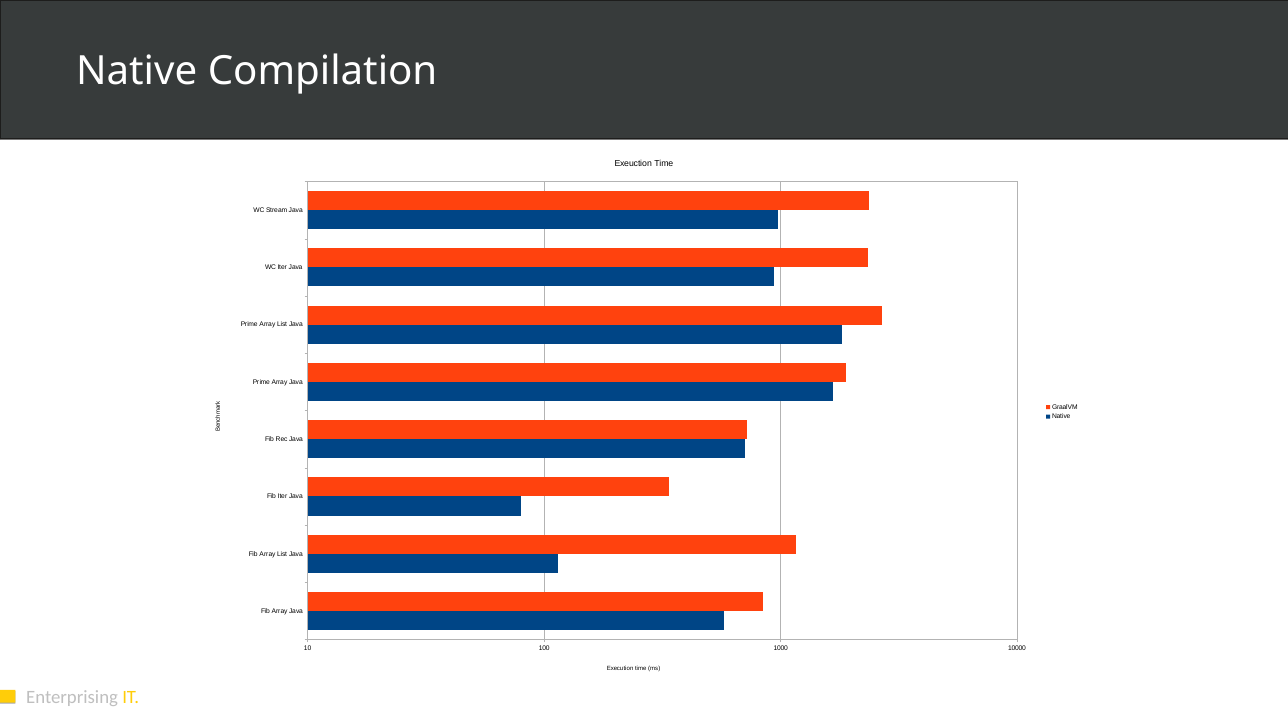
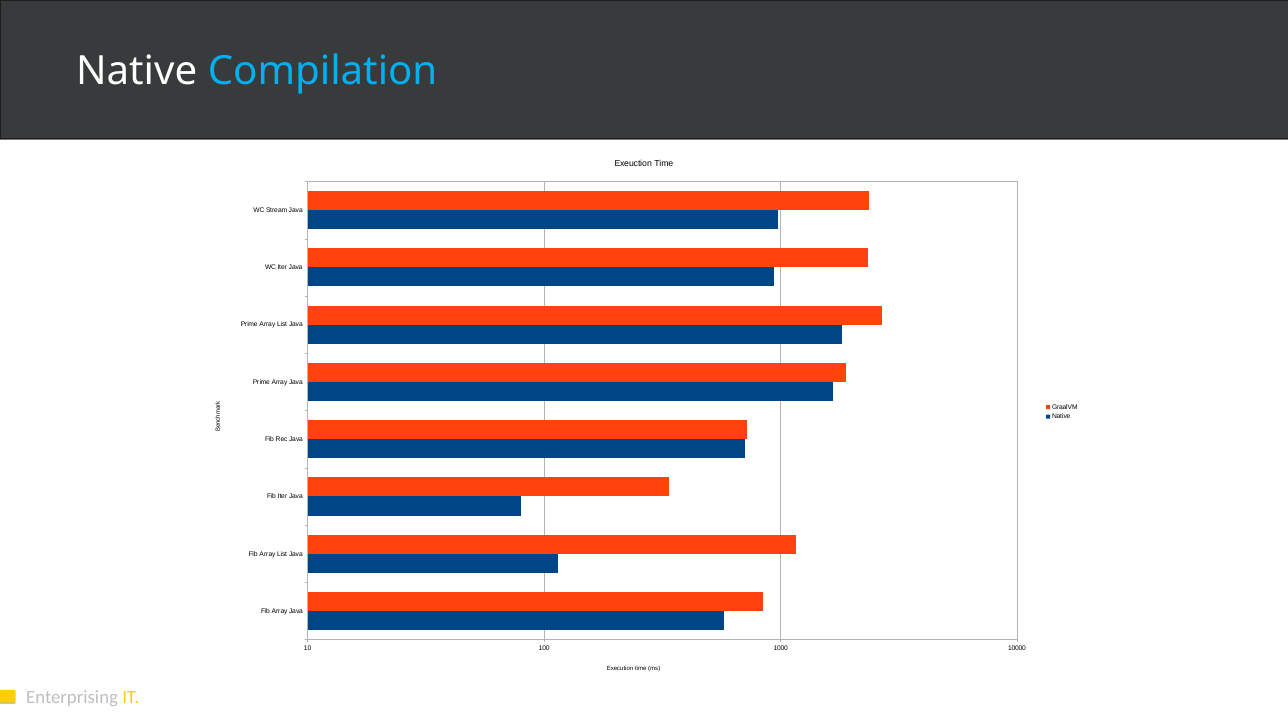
Compilation colour: white -> light blue (323, 71)
